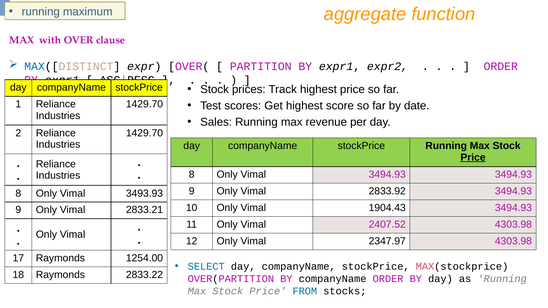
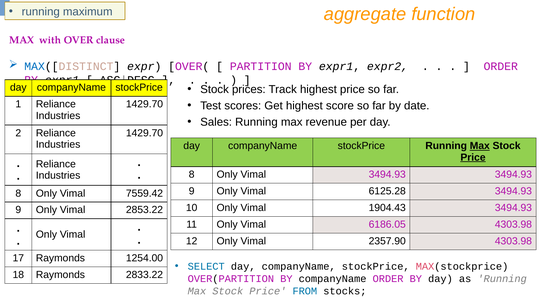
Max underline: none -> present (480, 146)
2833.92: 2833.92 -> 6125.28 (387, 191)
3493.93: 3493.93 -> 7559.42 (144, 193)
2833.21: 2833.21 -> 2853.22 (144, 210)
2407.52: 2407.52 -> 6186.05 (387, 225)
2347.97: 2347.97 -> 2357.90 (387, 241)
